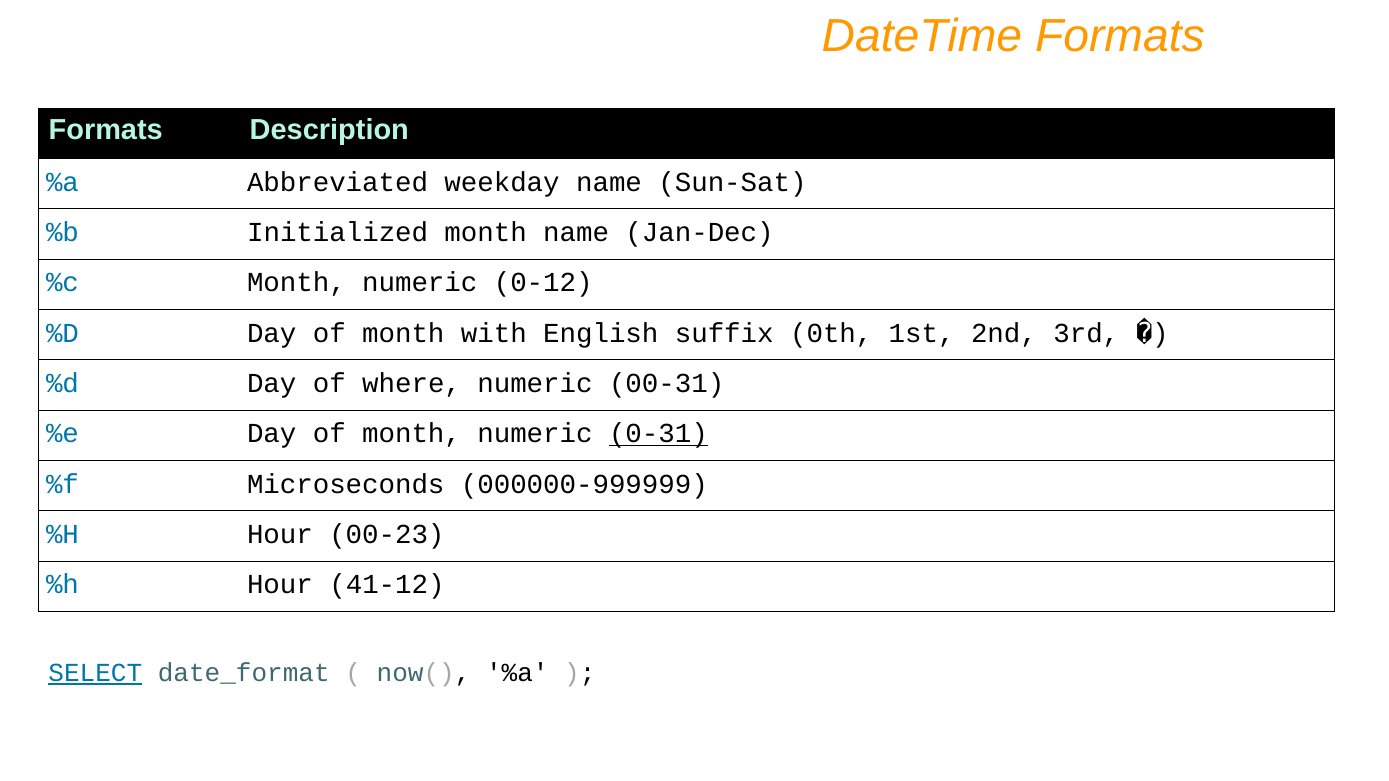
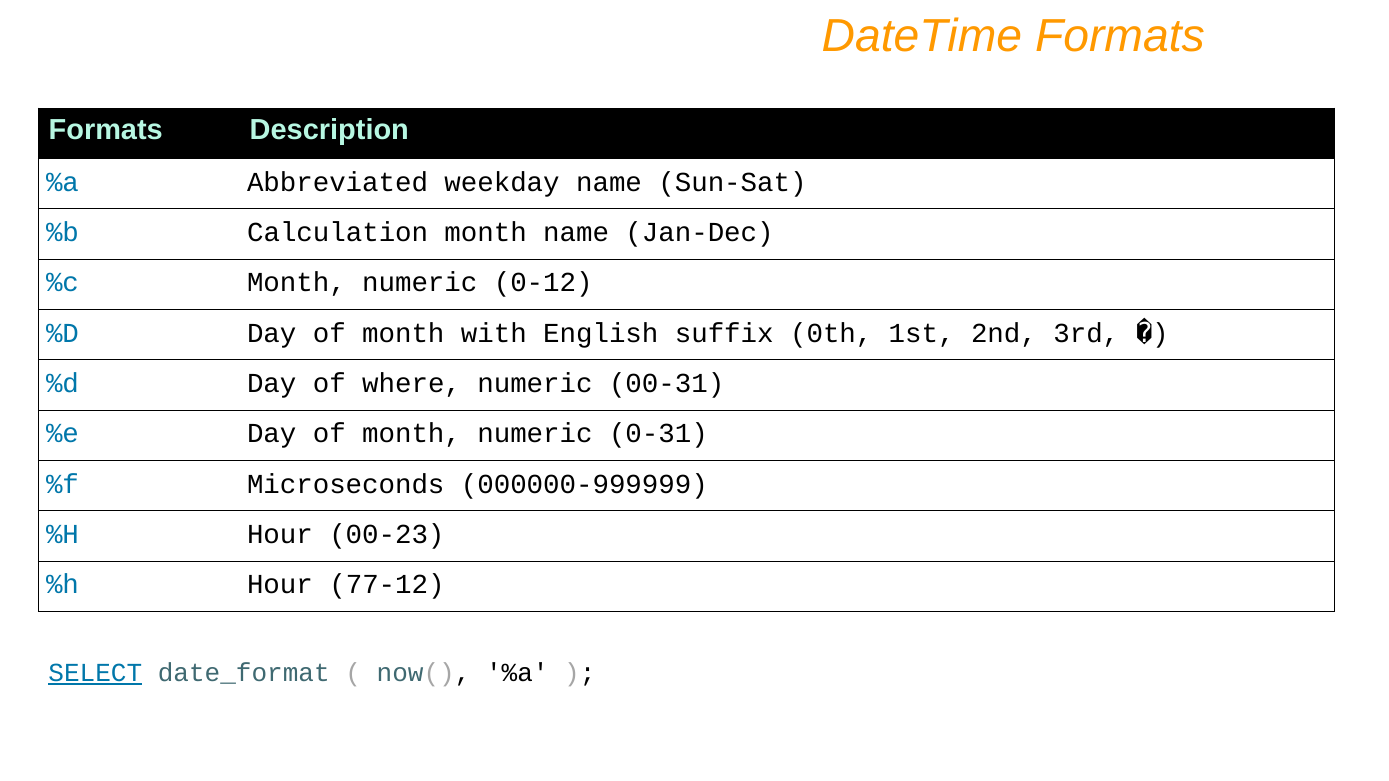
Initialized: Initialized -> Calculation (338, 232)
0-31 underline: present -> none (658, 434)
41-12: 41-12 -> 77-12 (387, 585)
